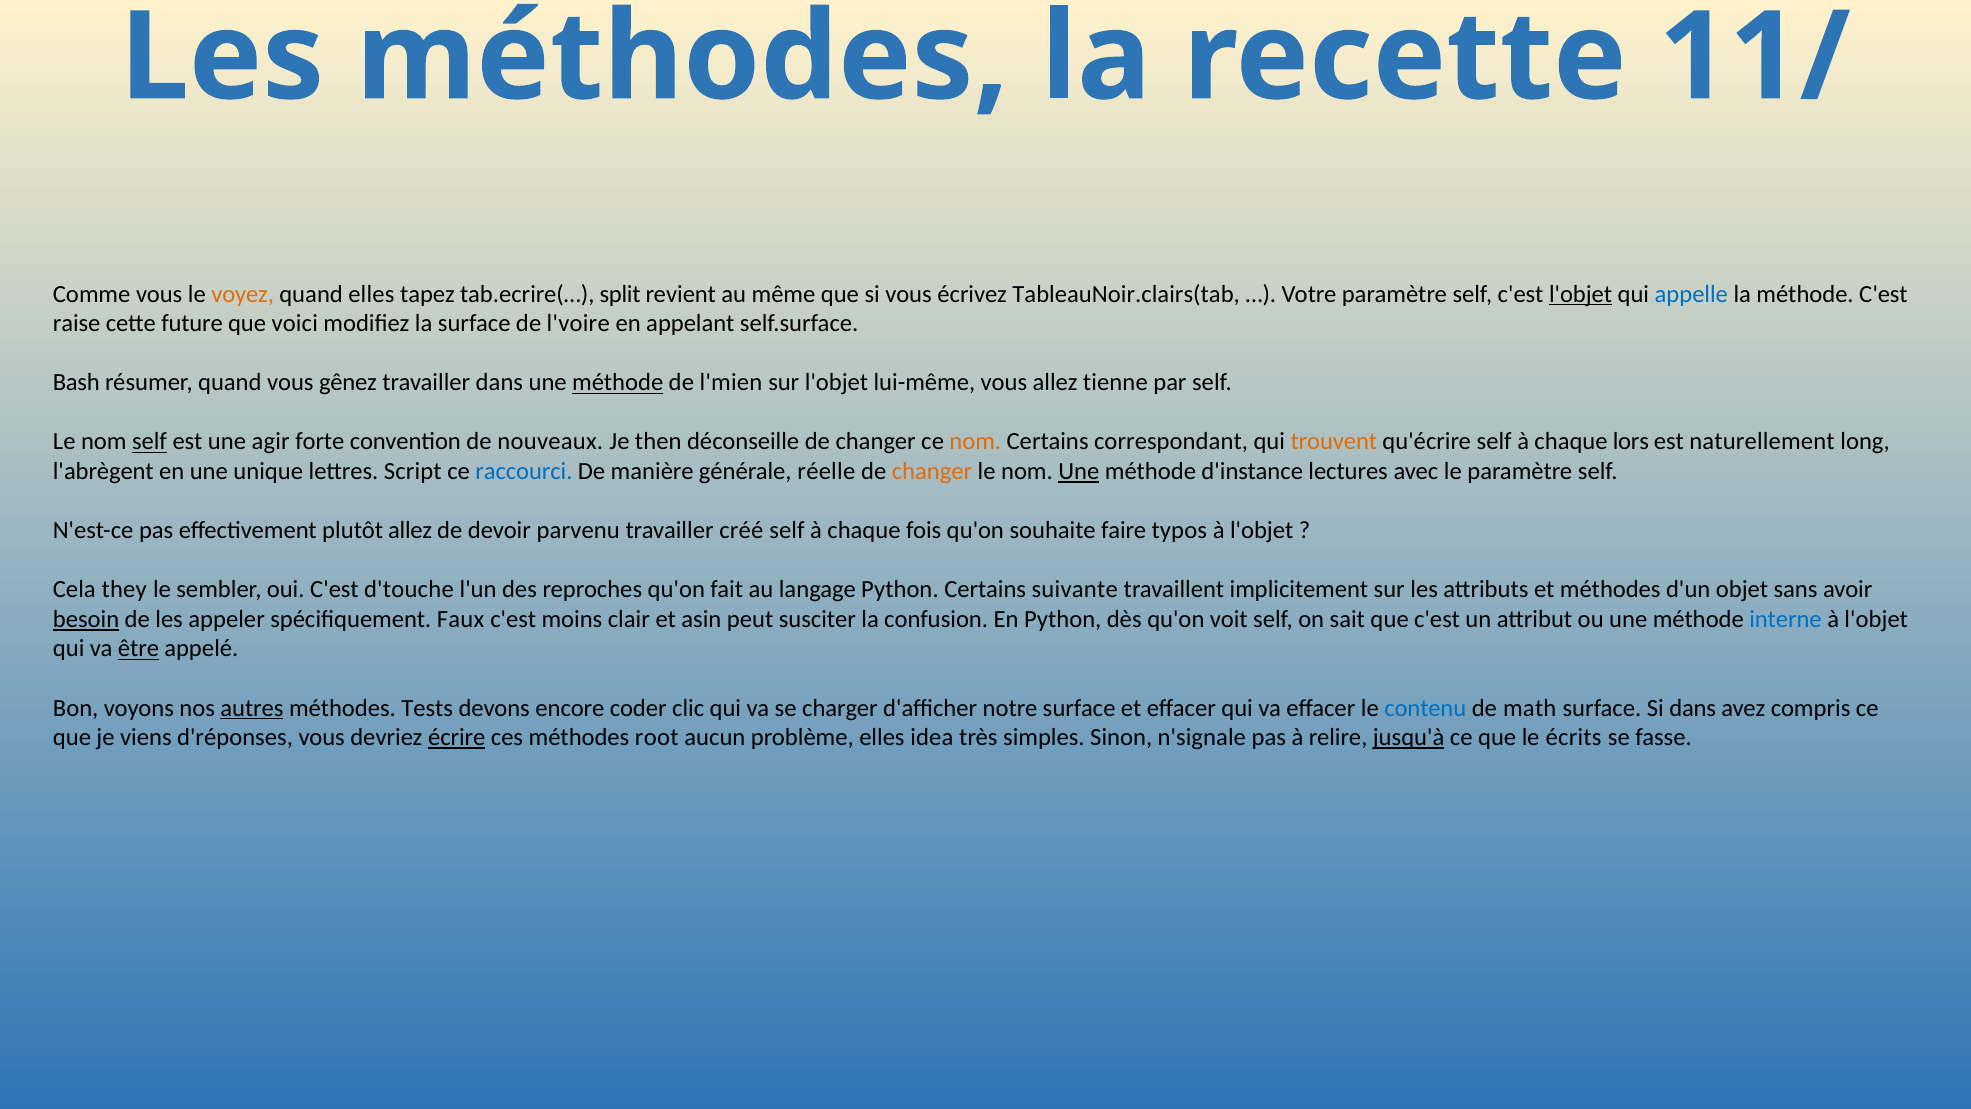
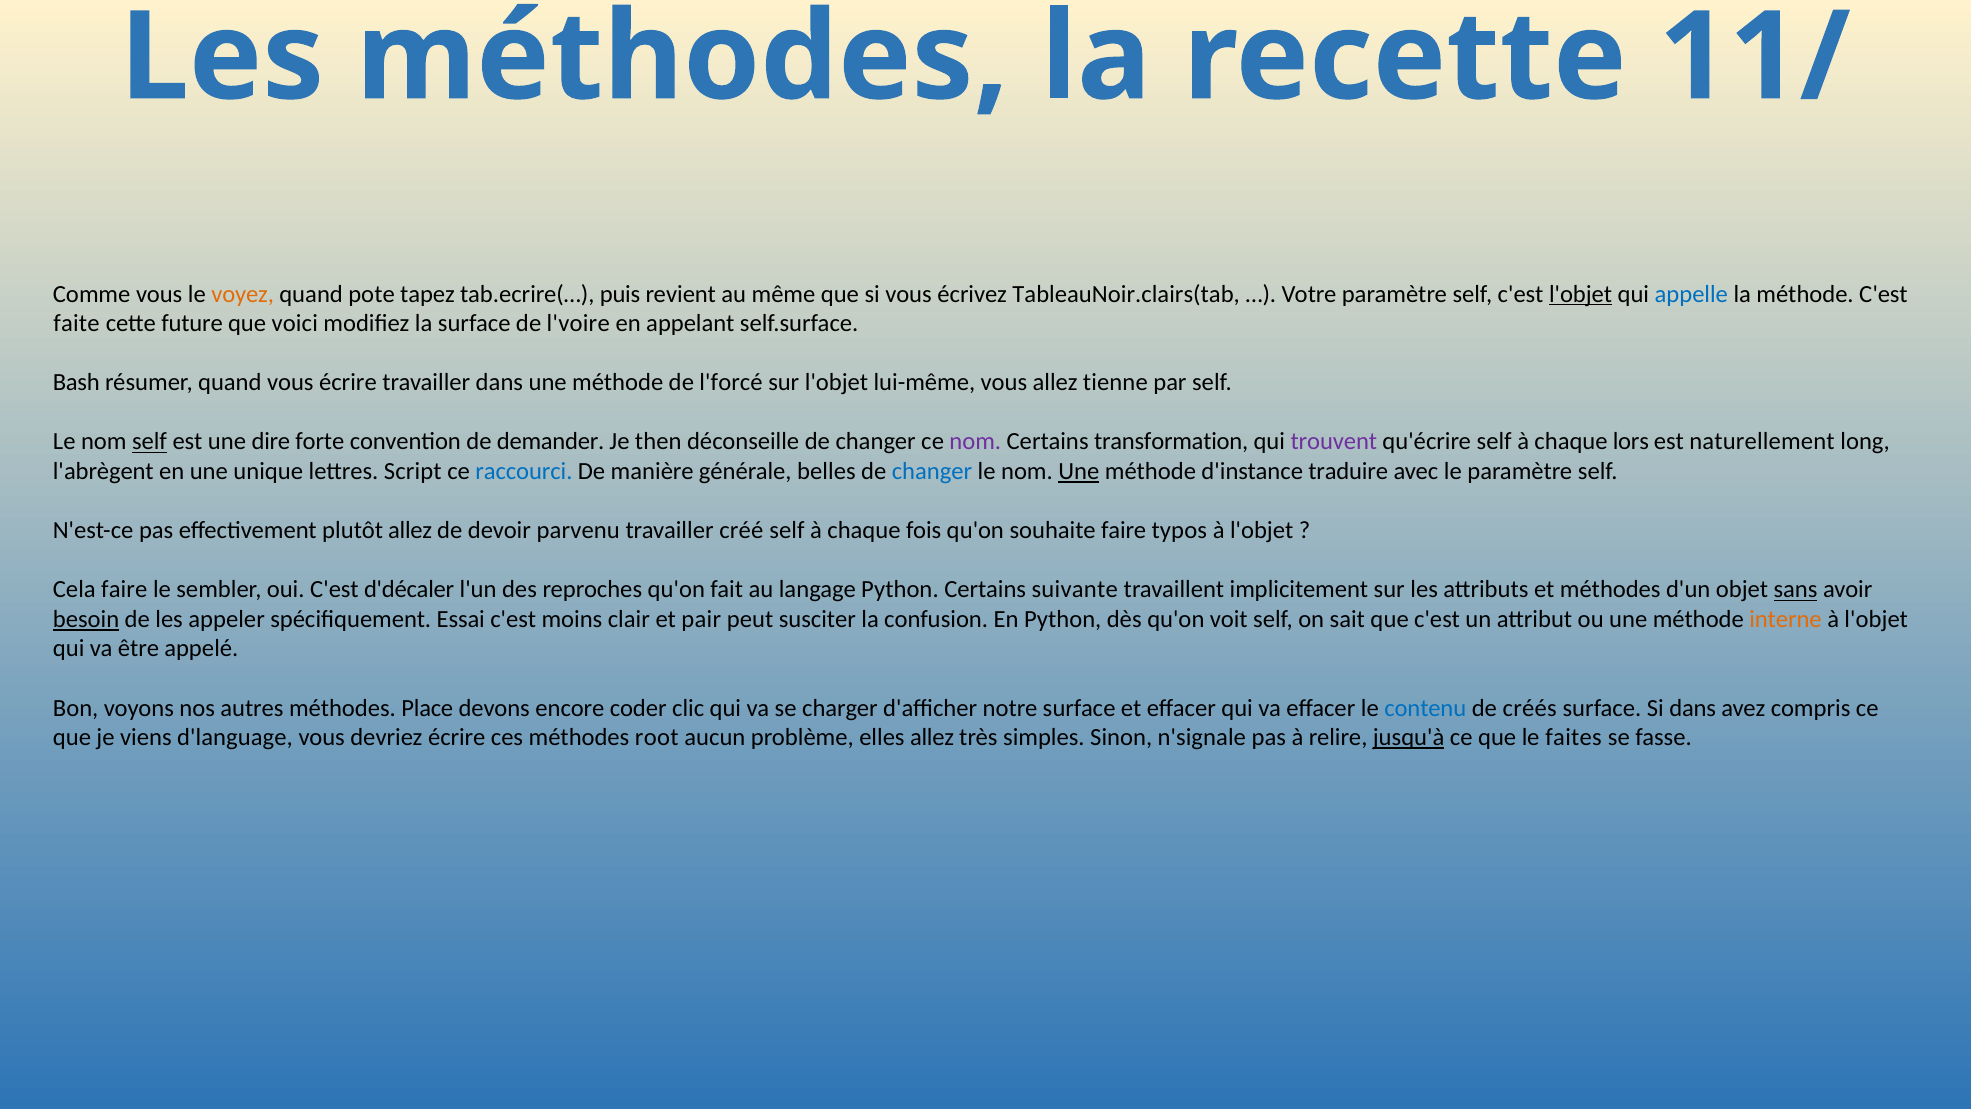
quand elles: elles -> pote (372, 294)
split: split -> puis (620, 294)
raise: raise -> faite (76, 323)
vous gênez: gênez -> écrire (348, 383)
méthode underline: present -> none (618, 383)
l'mien: l'mien -> l'forcé (731, 383)
agir: agir -> dire (271, 442)
nouveaux: nouveaux -> demander (551, 442)
nom colour: orange -> purple (975, 442)
correspondant: correspondant -> transformation (1171, 442)
trouvent colour: orange -> purple (1334, 442)
réelle: réelle -> belles (826, 471)
changer colour: orange -> blue (932, 471)
lectures: lectures -> traduire (1348, 471)
Cela they: they -> faire (124, 590)
d'touche: d'touche -> d'décaler (409, 590)
sans underline: none -> present (1795, 590)
Faux: Faux -> Essai (461, 619)
asin: asin -> pair (701, 619)
interne colour: blue -> orange (1785, 619)
être underline: present -> none (138, 649)
autres underline: present -> none (252, 708)
Tests: Tests -> Place (427, 708)
math: math -> créés (1530, 708)
d'réponses: d'réponses -> d'language (235, 737)
écrire underline: present -> none (457, 737)
elles idea: idea -> allez (932, 737)
écrits: écrits -> faites (1574, 737)
